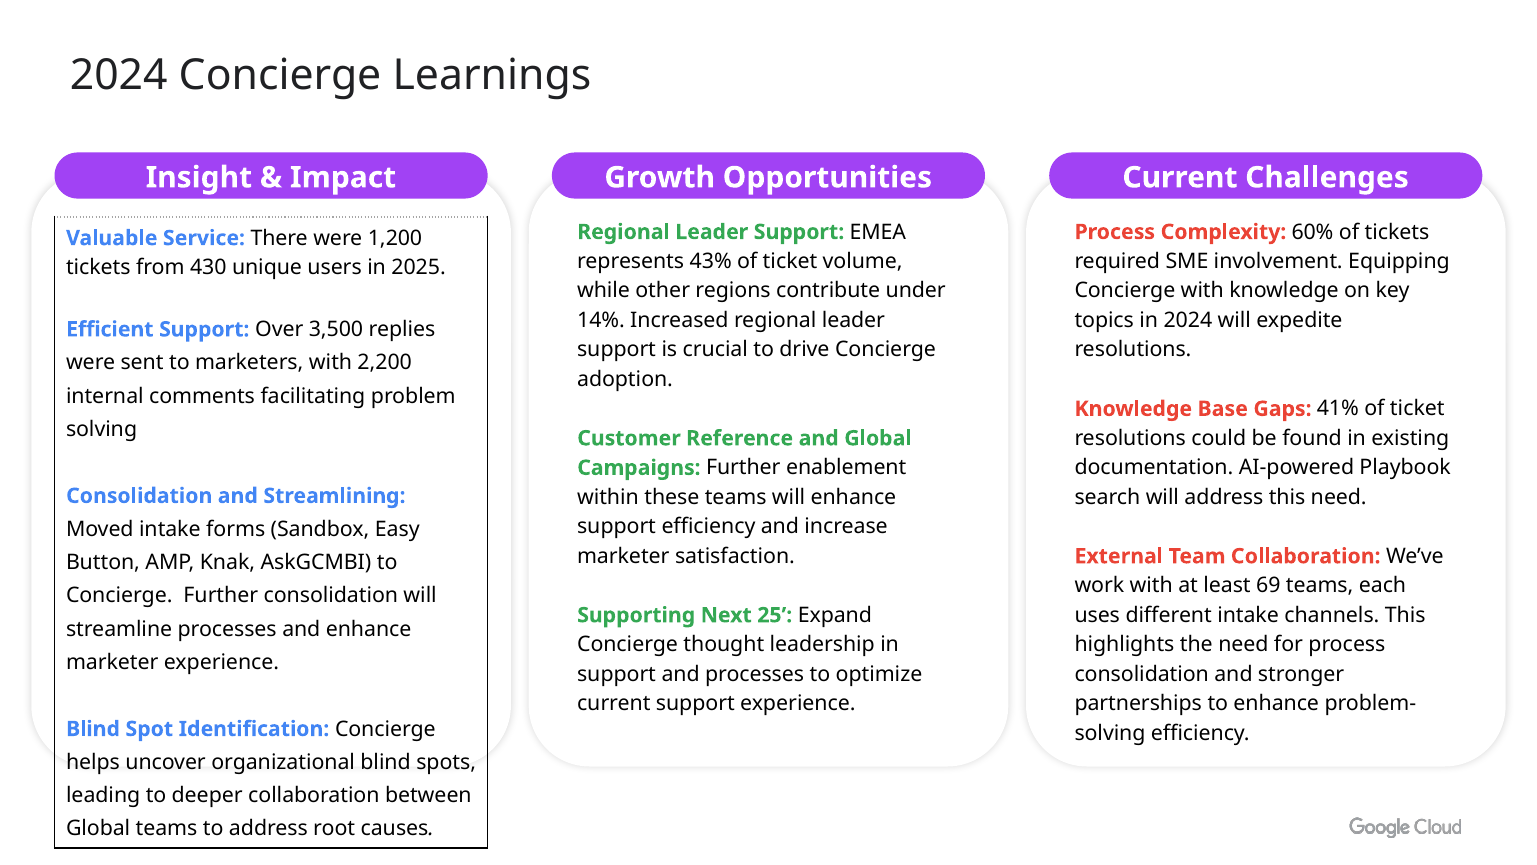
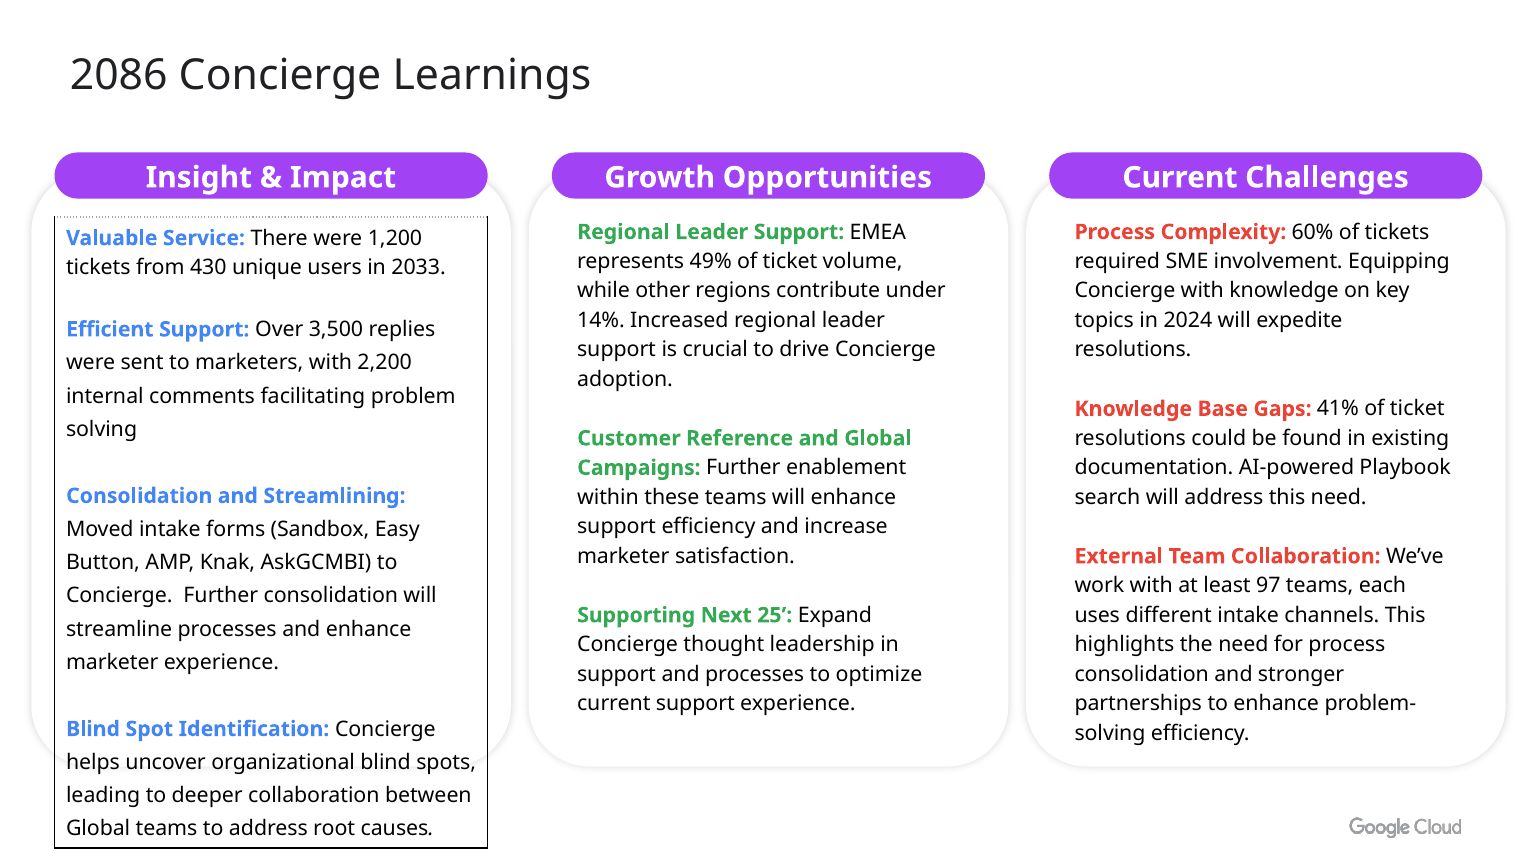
2024: 2024 -> 2086 (119, 75)
43%: 43% -> 49% (711, 261)
2025: 2025 -> 2033 (419, 267)
69: 69 -> 97 (1268, 585)
